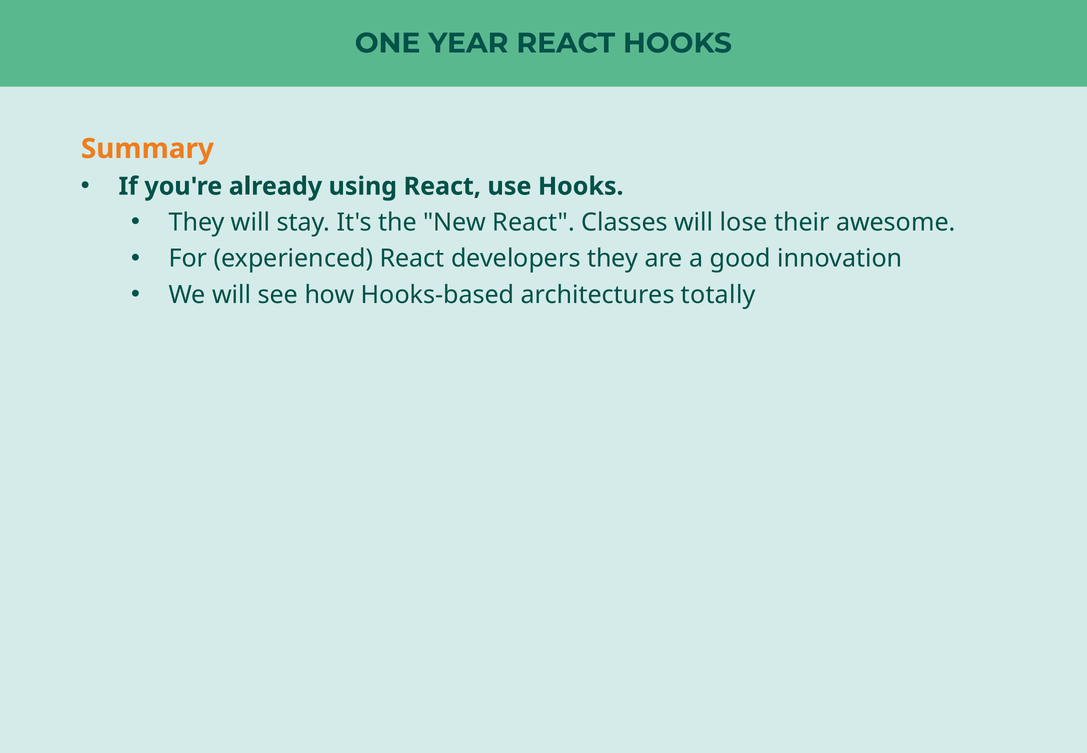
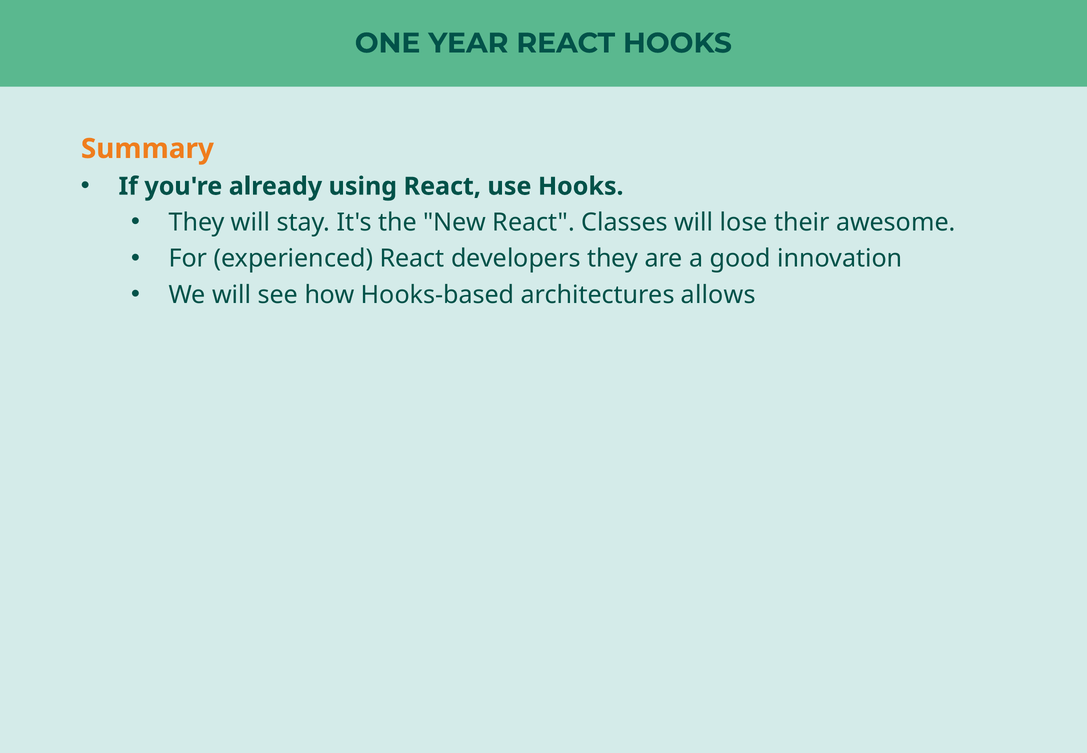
totally: totally -> allows (718, 295)
